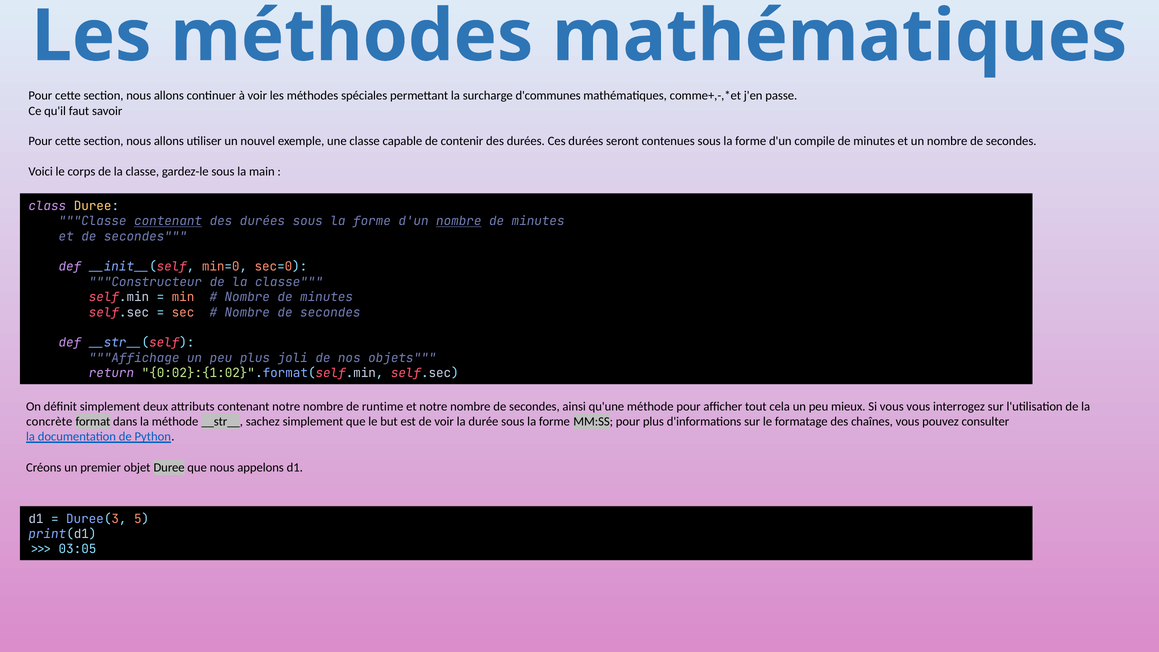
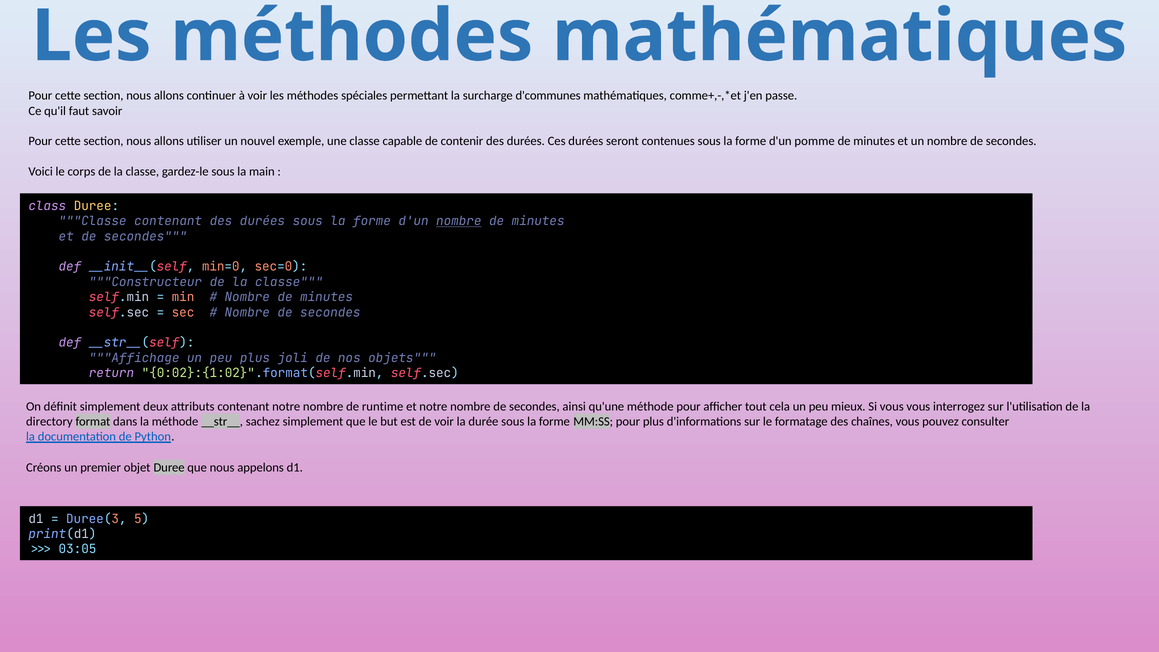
compile: compile -> pomme (815, 141)
contenant underline: present -> none (168, 221)
concrète: concrète -> directory (49, 422)
